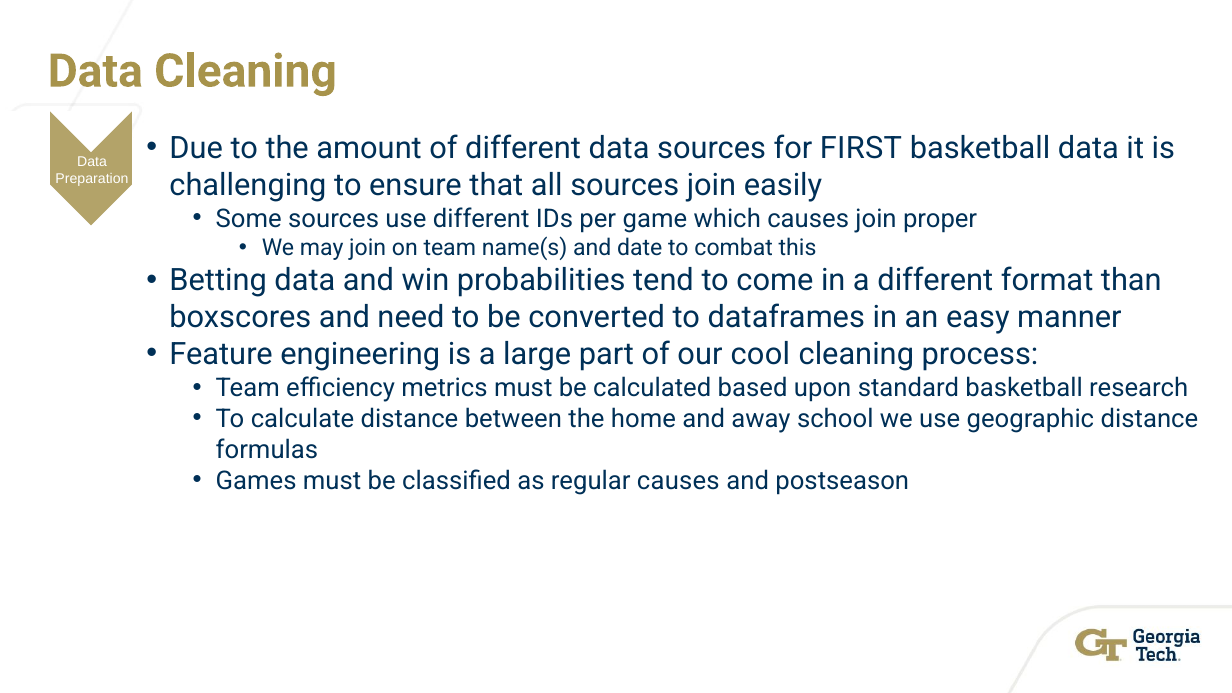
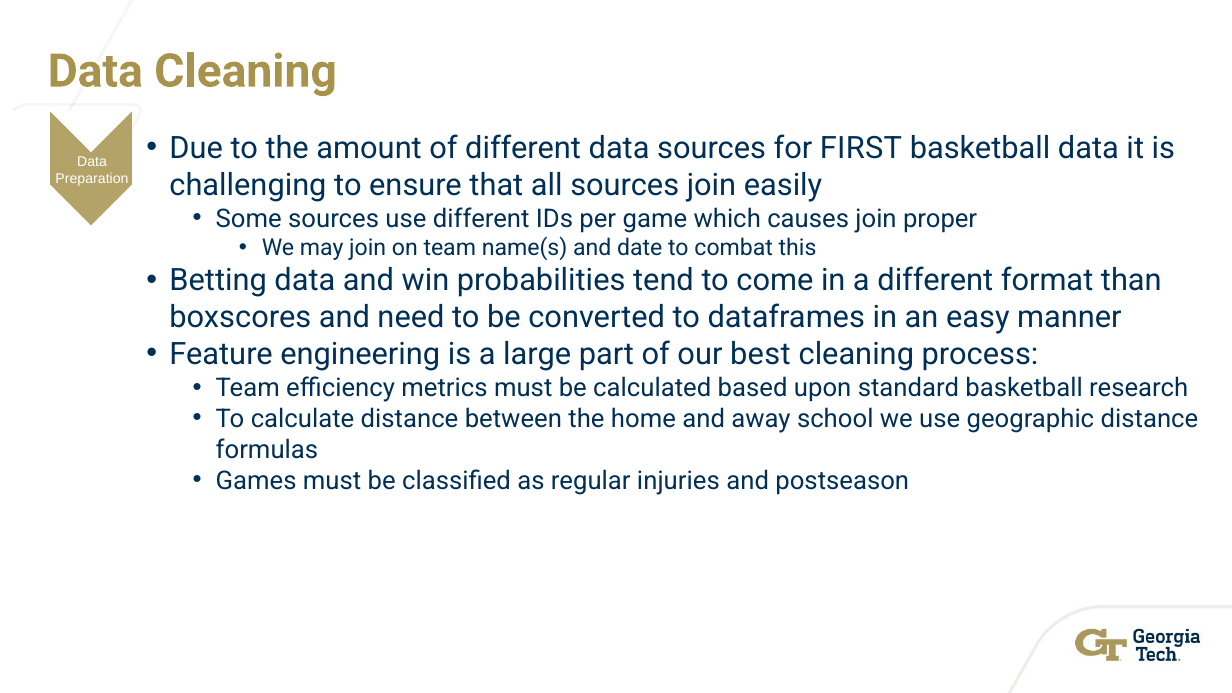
cool: cool -> best (760, 354)
regular causes: causes -> injuries (678, 481)
